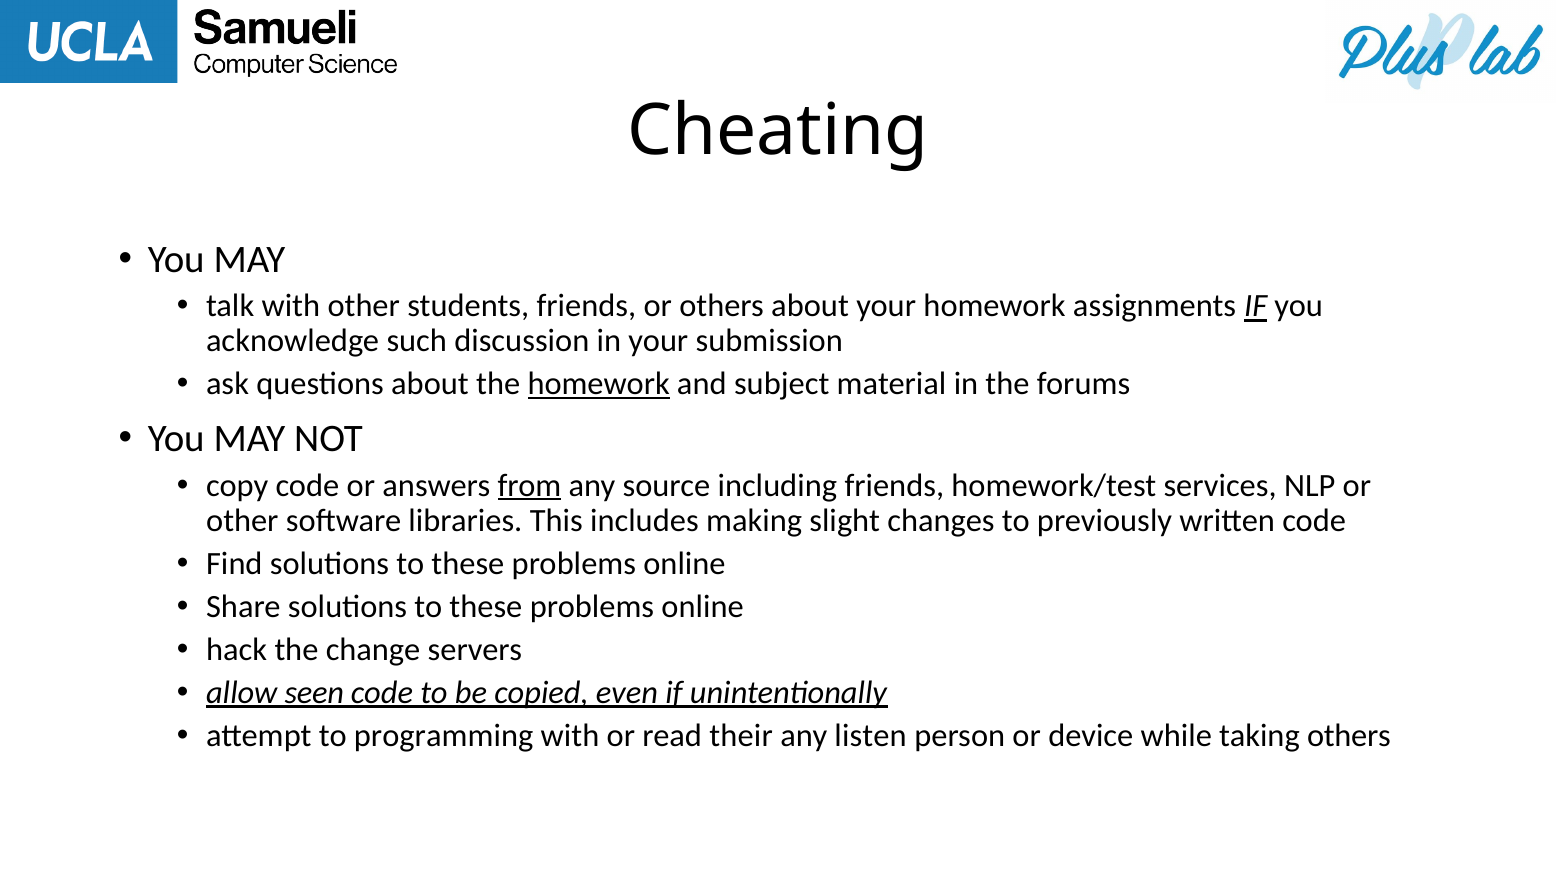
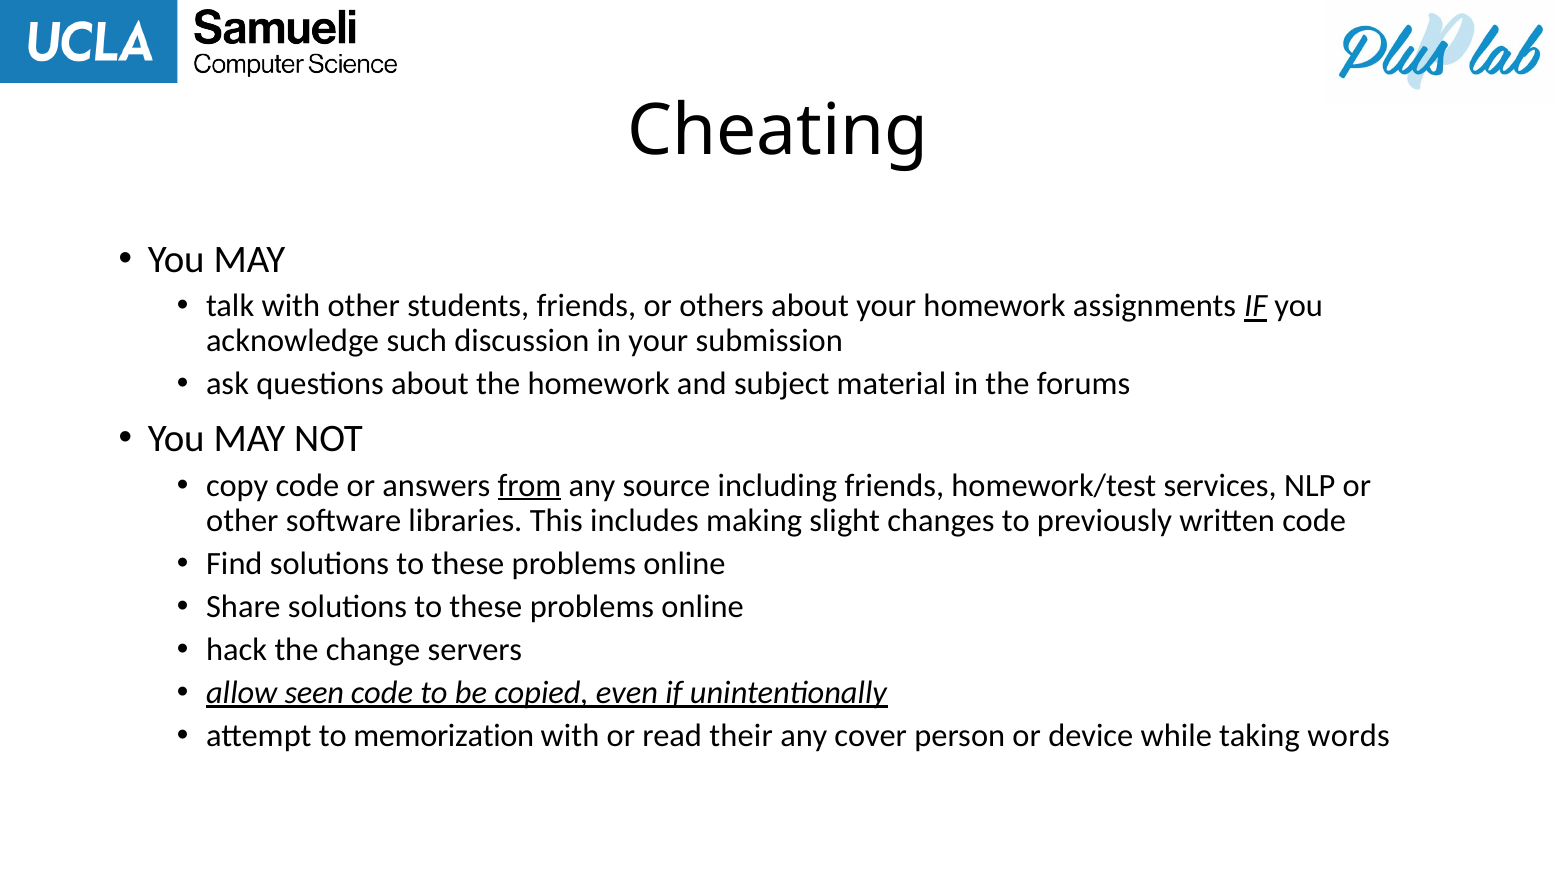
homework underline: present -> none (599, 384)
programming: programming -> memorization (444, 736)
listen: listen -> cover (871, 736)
taking others: others -> words (1349, 736)
